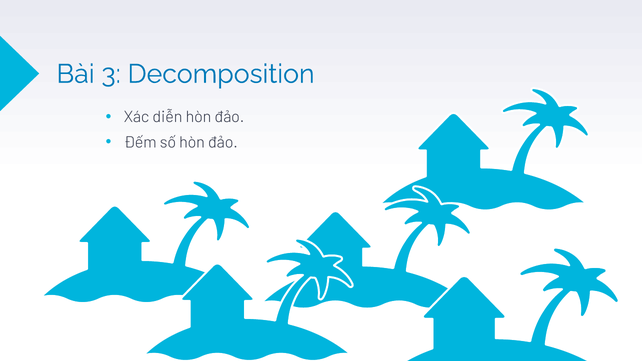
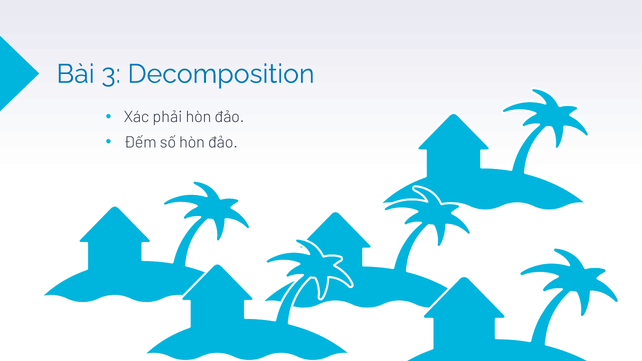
diễn: diễn -> phải (167, 117)
